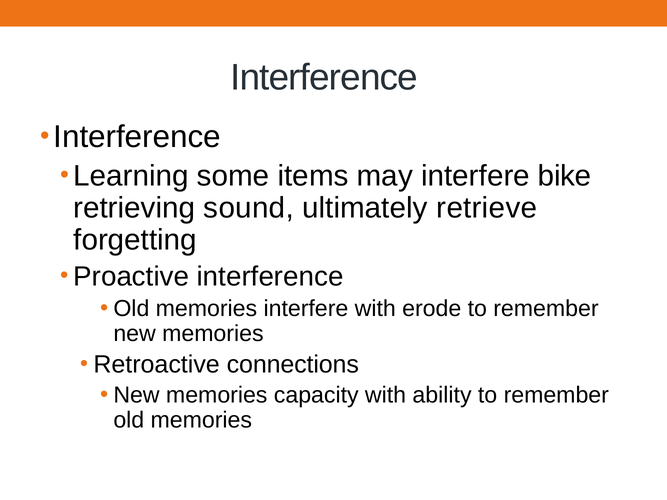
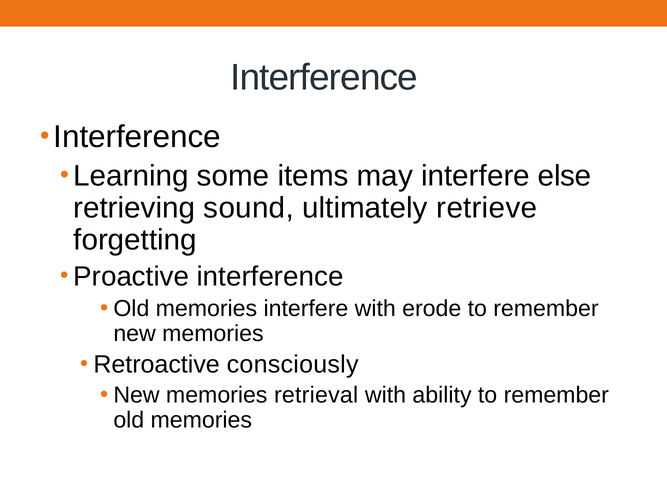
bike: bike -> else (565, 176)
connections: connections -> consciously (293, 365)
capacity: capacity -> retrieval (316, 395)
